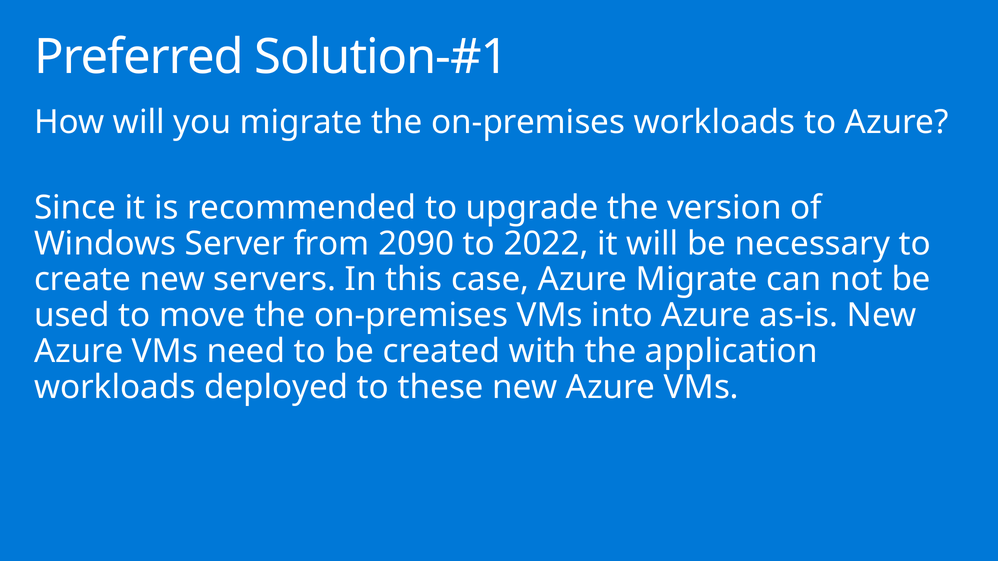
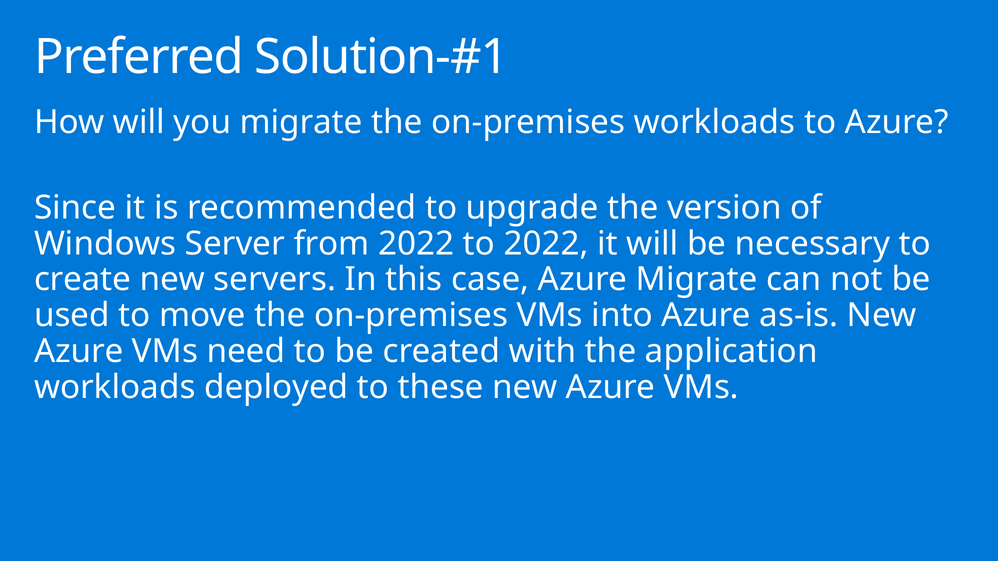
from 2090: 2090 -> 2022 (416, 244)
